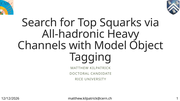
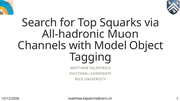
Heavy: Heavy -> Muon (123, 34)
